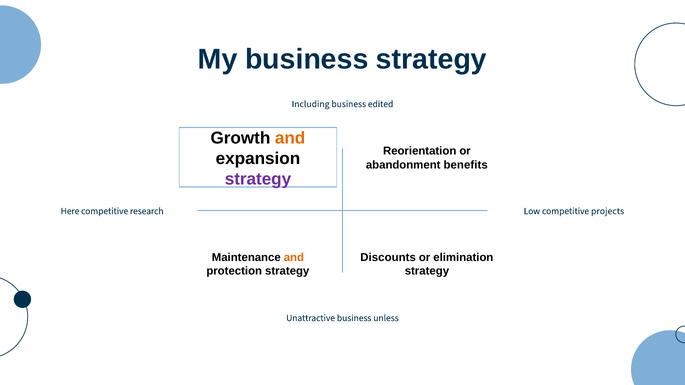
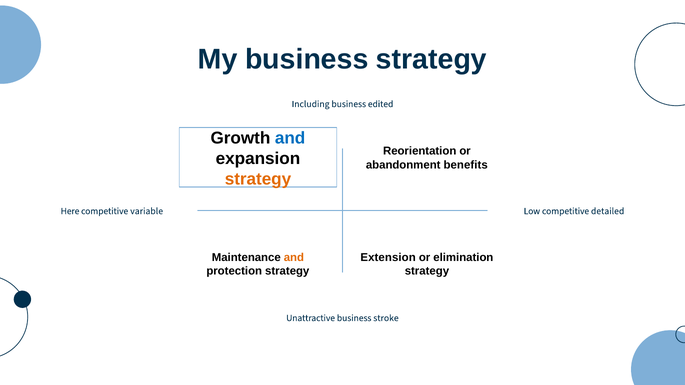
and colour: orange -> blue (290, 138)
strategy colour: purple -> orange (258, 179)
research: research -> variable (147, 211)
projects: projects -> detailed (608, 211)
Discounts: Discounts -> Extension (388, 258)
unless: unless -> stroke (386, 318)
